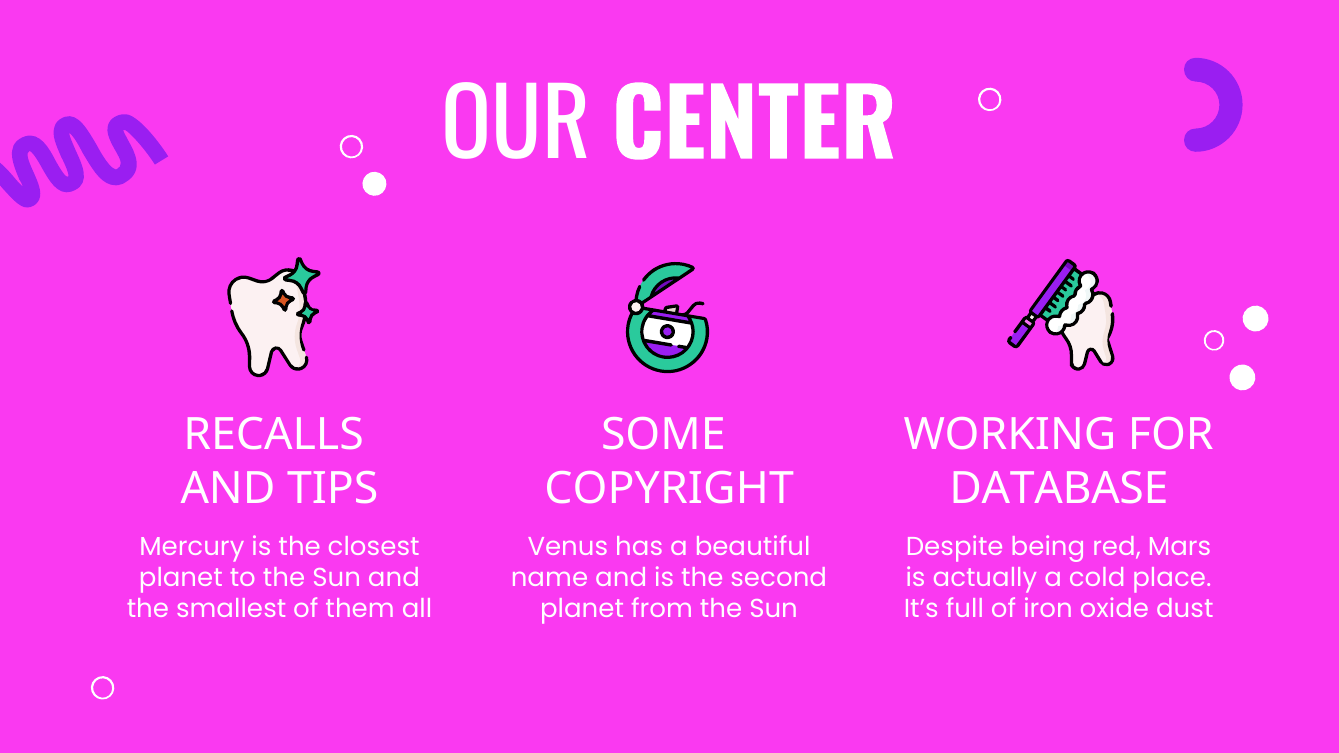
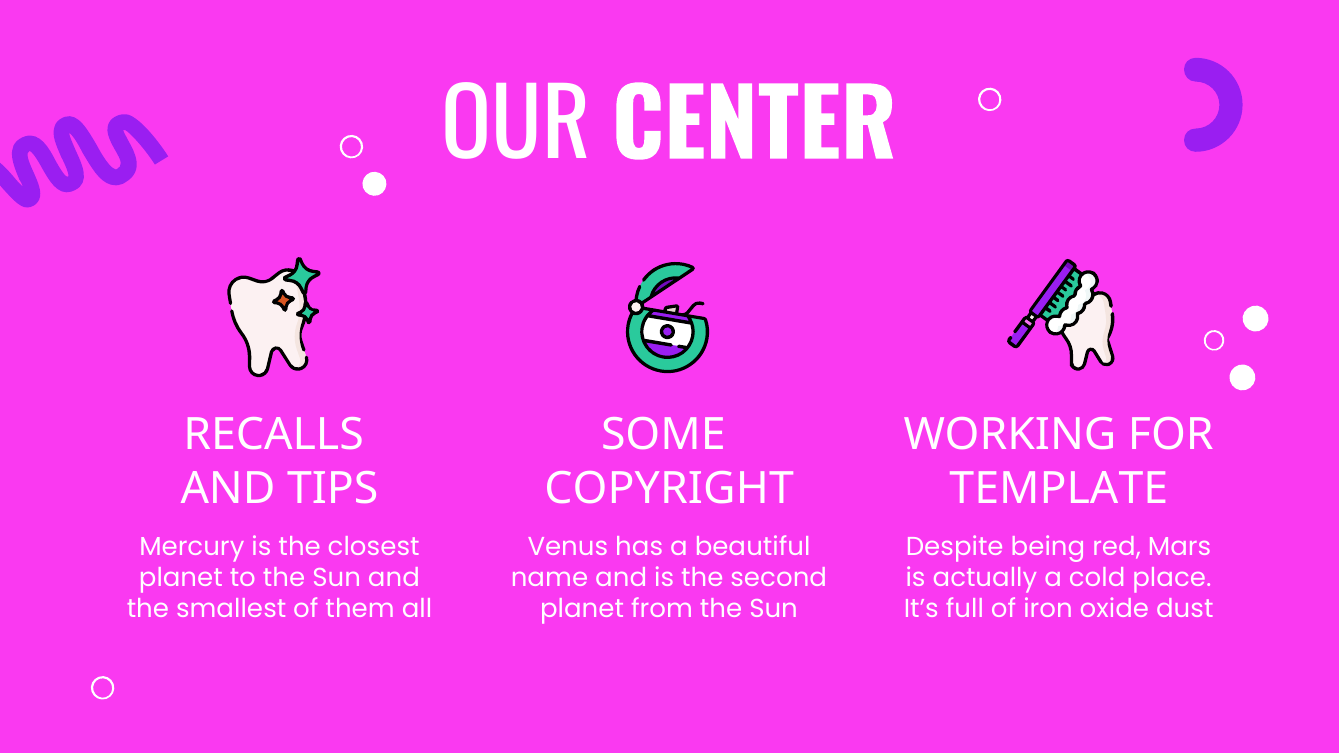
DATABASE: DATABASE -> TEMPLATE (1059, 489)
